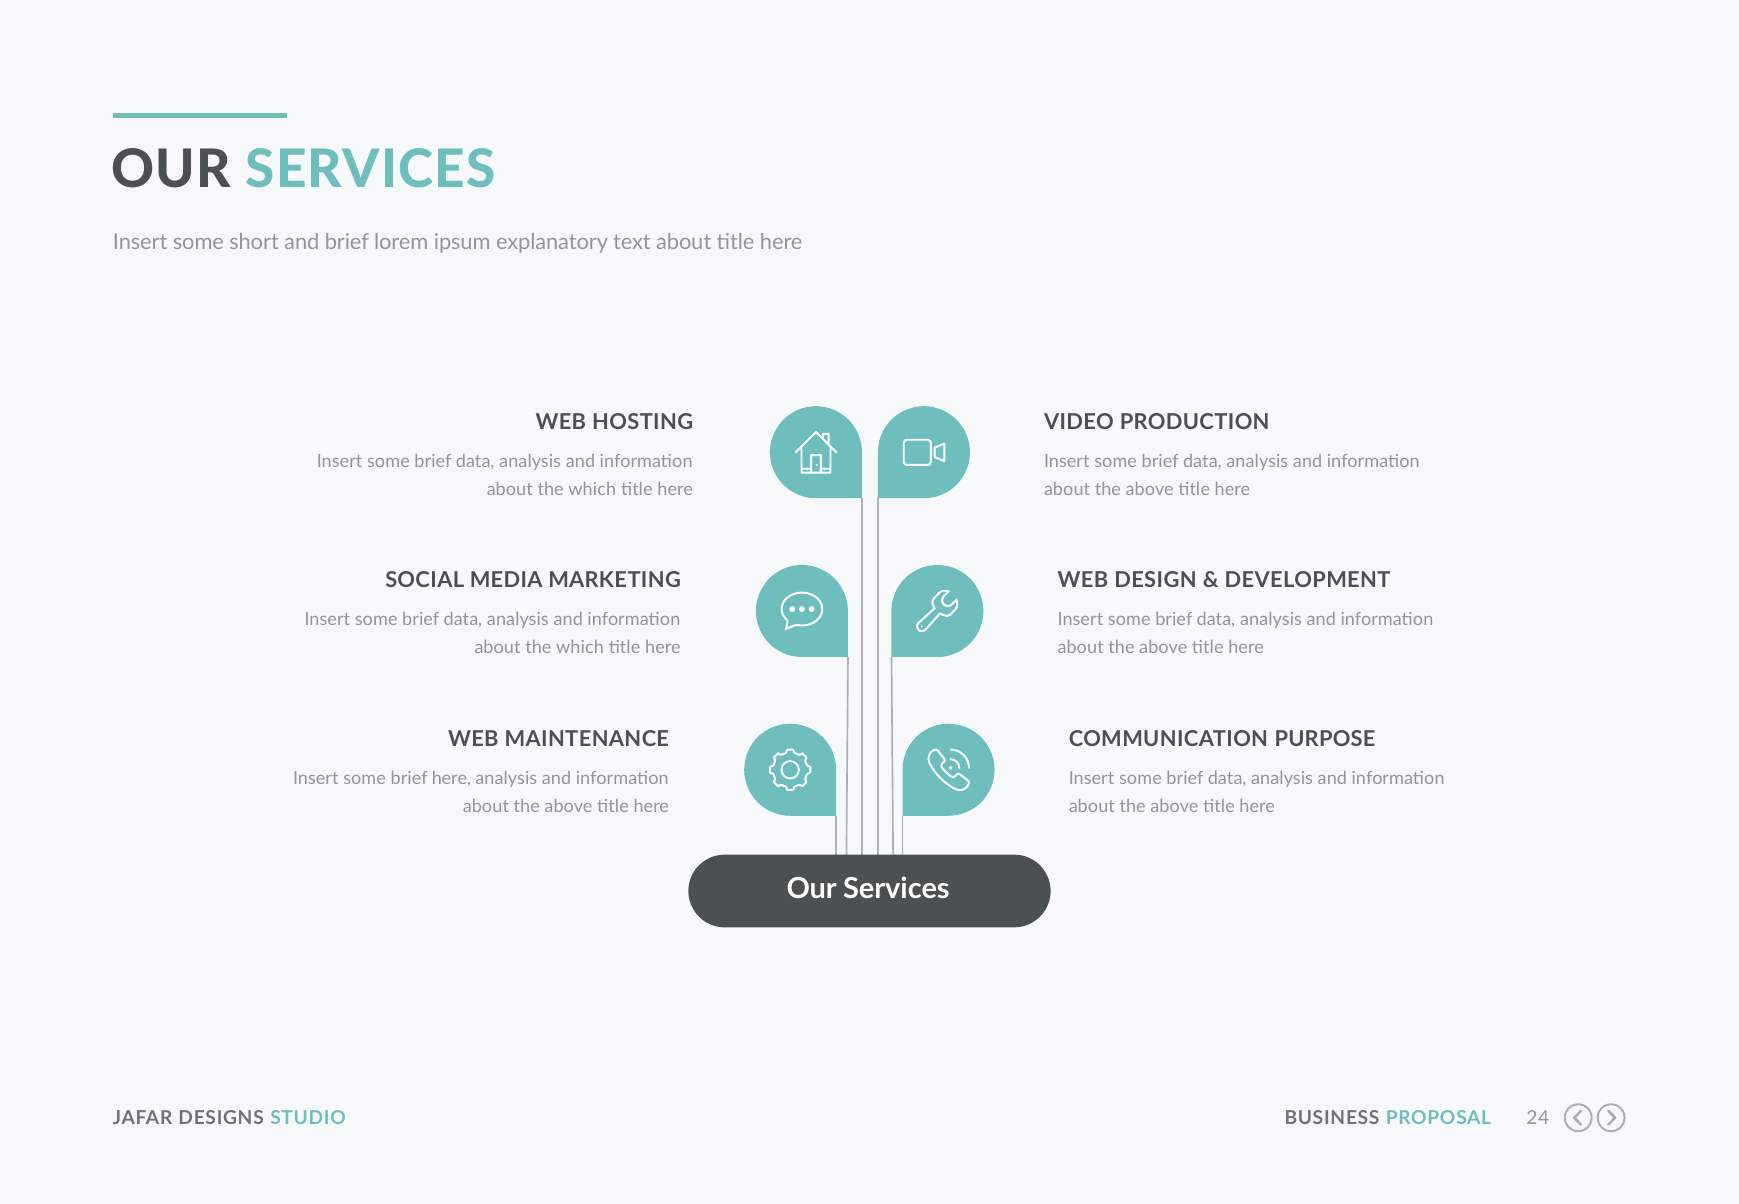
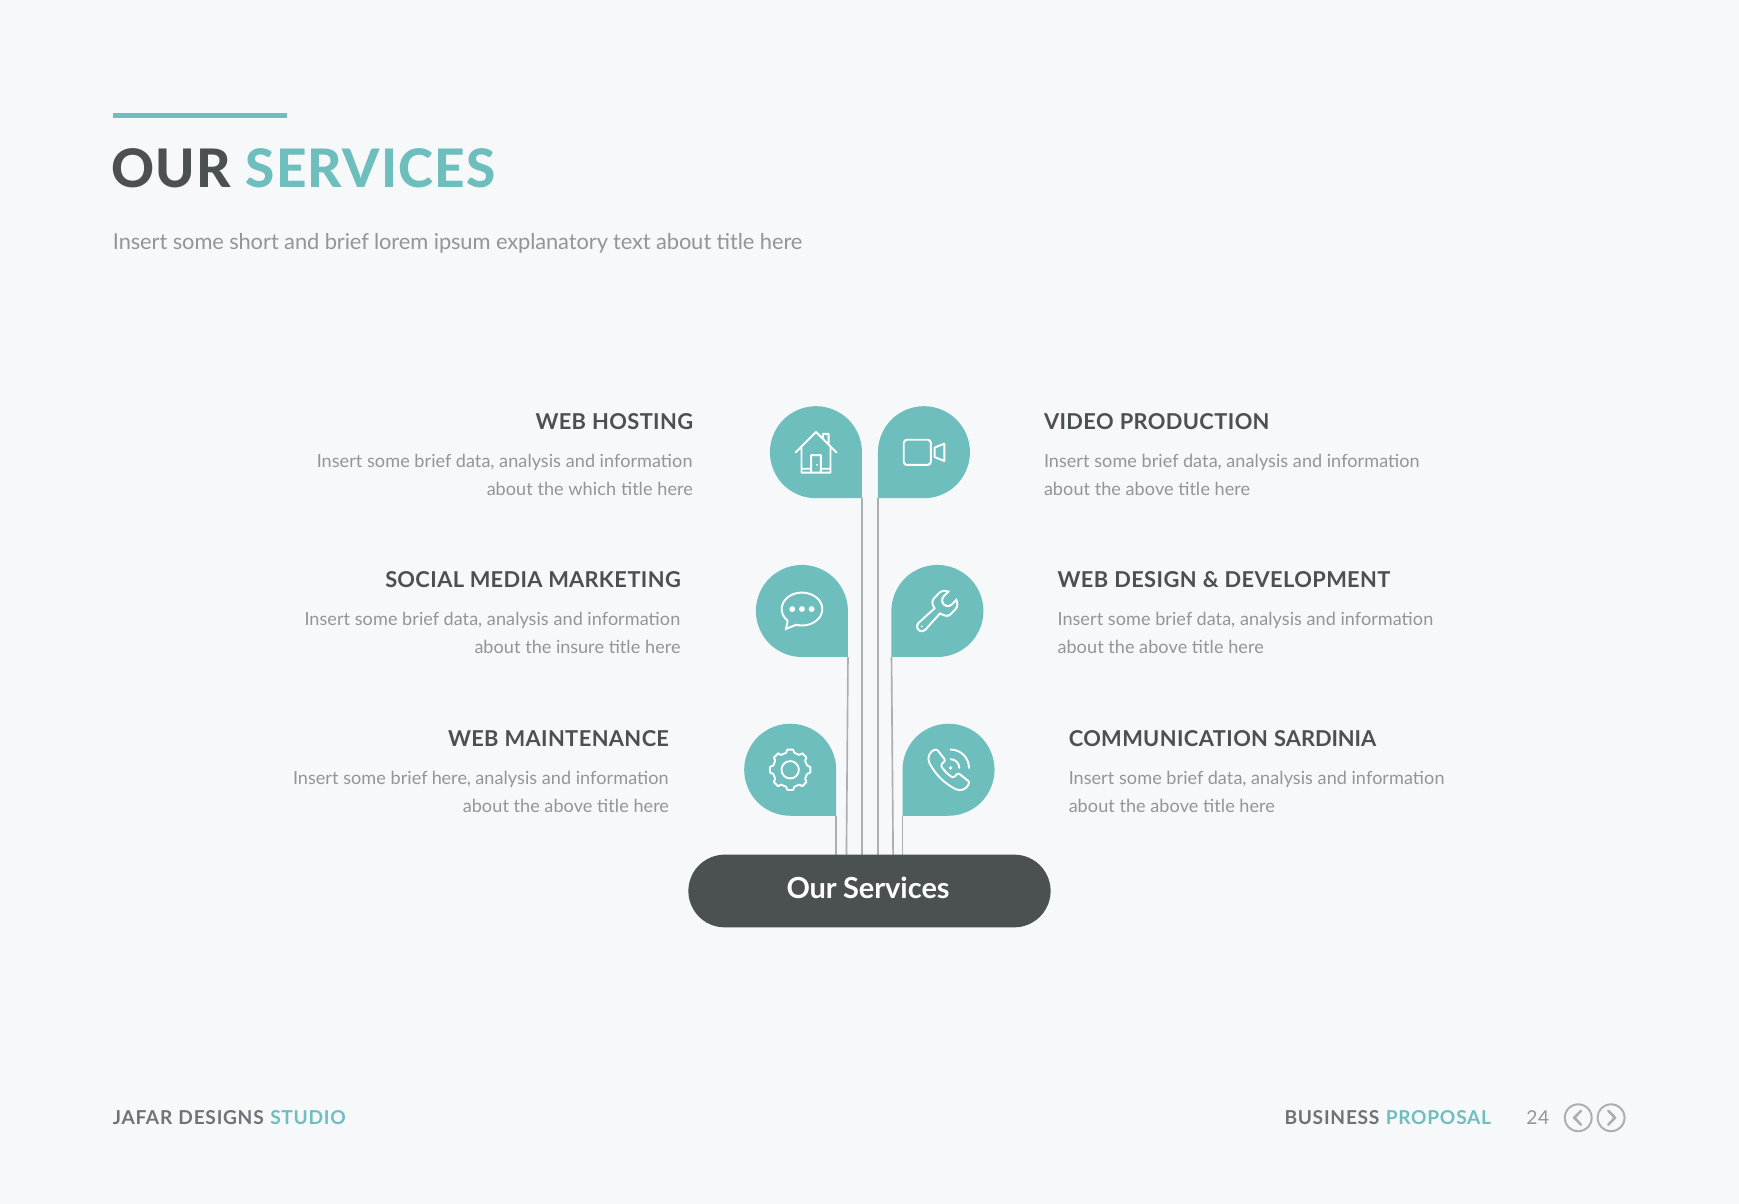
which: which -> insure (580, 648)
PURPOSE: PURPOSE -> SARDINIA (1325, 739)
